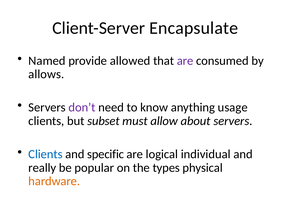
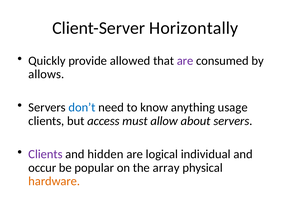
Encapsulate: Encapsulate -> Horizontally (194, 28)
Named: Named -> Quickly (47, 61)
don’t colour: purple -> blue (82, 108)
subset: subset -> access (103, 121)
Clients colour: blue -> purple (45, 154)
specific: specific -> hidden (105, 154)
really: really -> occur (42, 168)
types: types -> array (166, 168)
